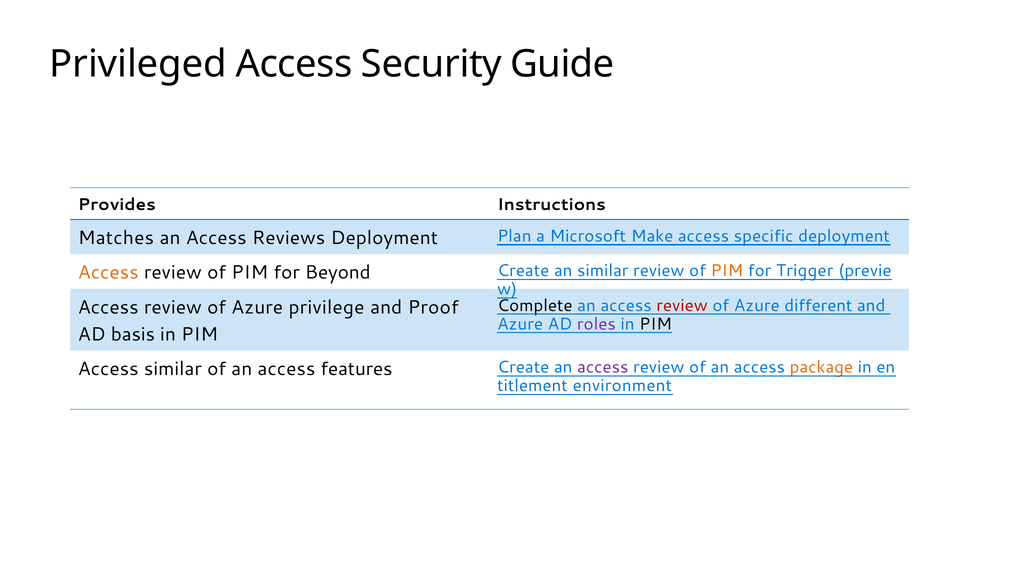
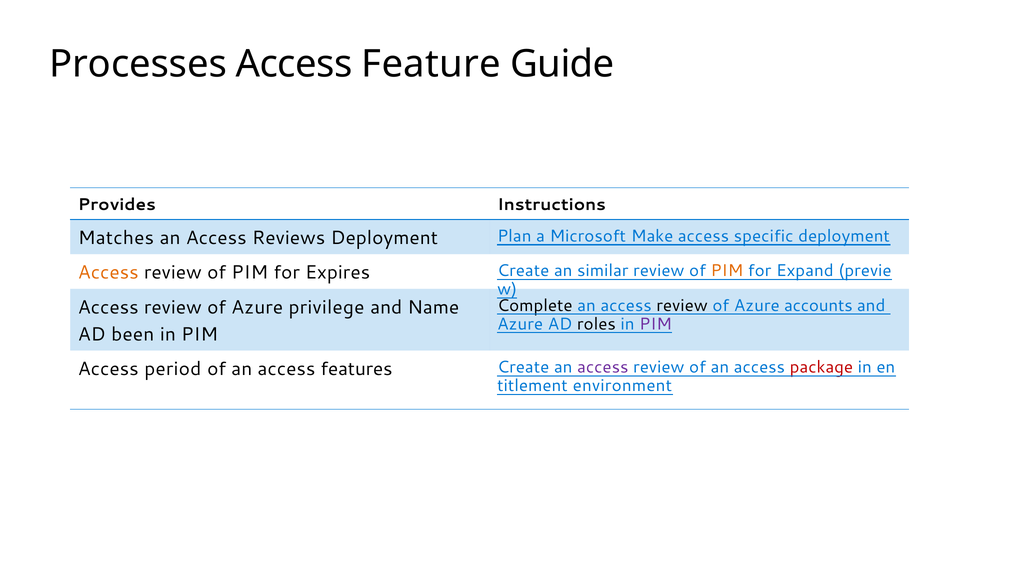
Privileged: Privileged -> Processes (138, 64)
Security: Security -> Feature (431, 64)
Beyond: Beyond -> Expires (338, 273)
Trigger: Trigger -> Expand (805, 271)
review colour: red -> black (682, 306)
different: different -> accounts (818, 306)
Proof: Proof -> Name (433, 307)
roles colour: purple -> black (596, 324)
PIM colour: black -> purple (656, 324)
basis: basis -> been (133, 334)
Access similar: similar -> period (173, 369)
package colour: orange -> red (821, 367)
